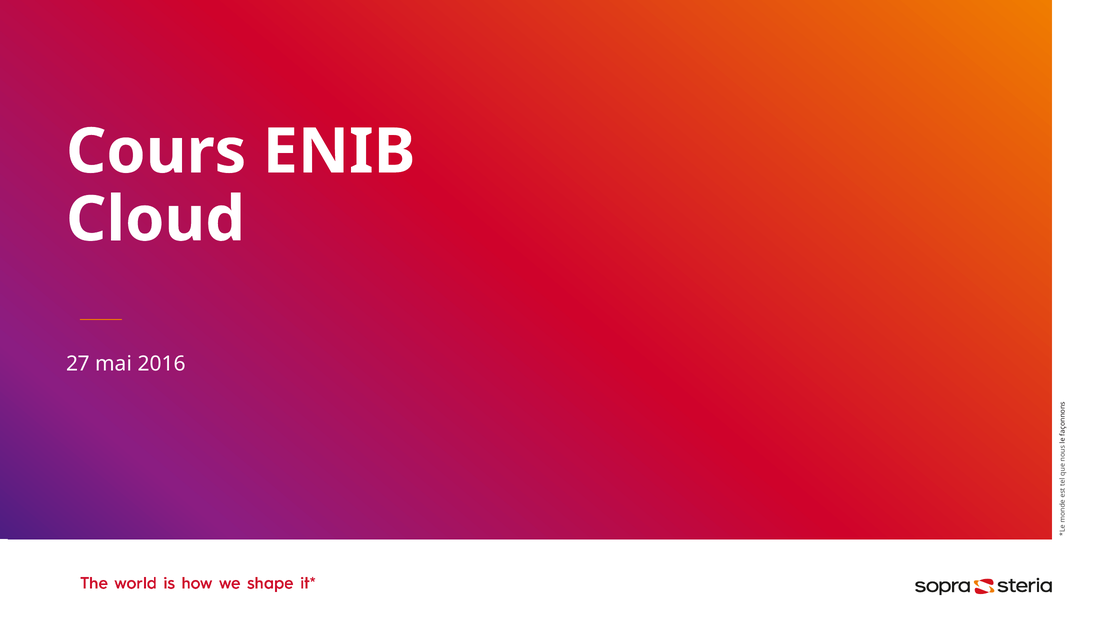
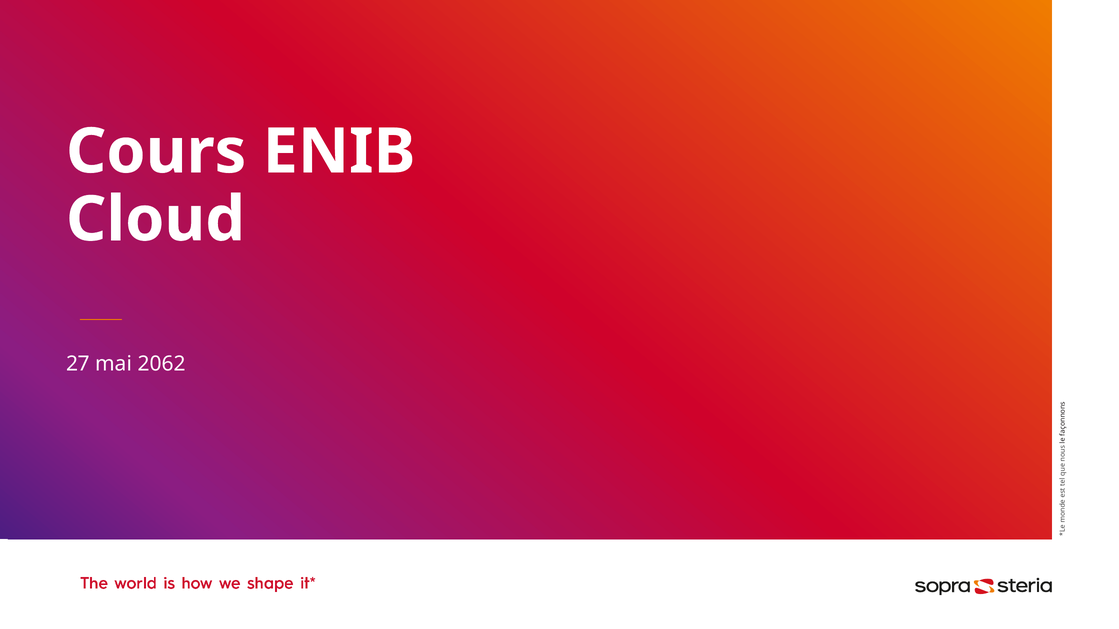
2016: 2016 -> 2062 (162, 364)
